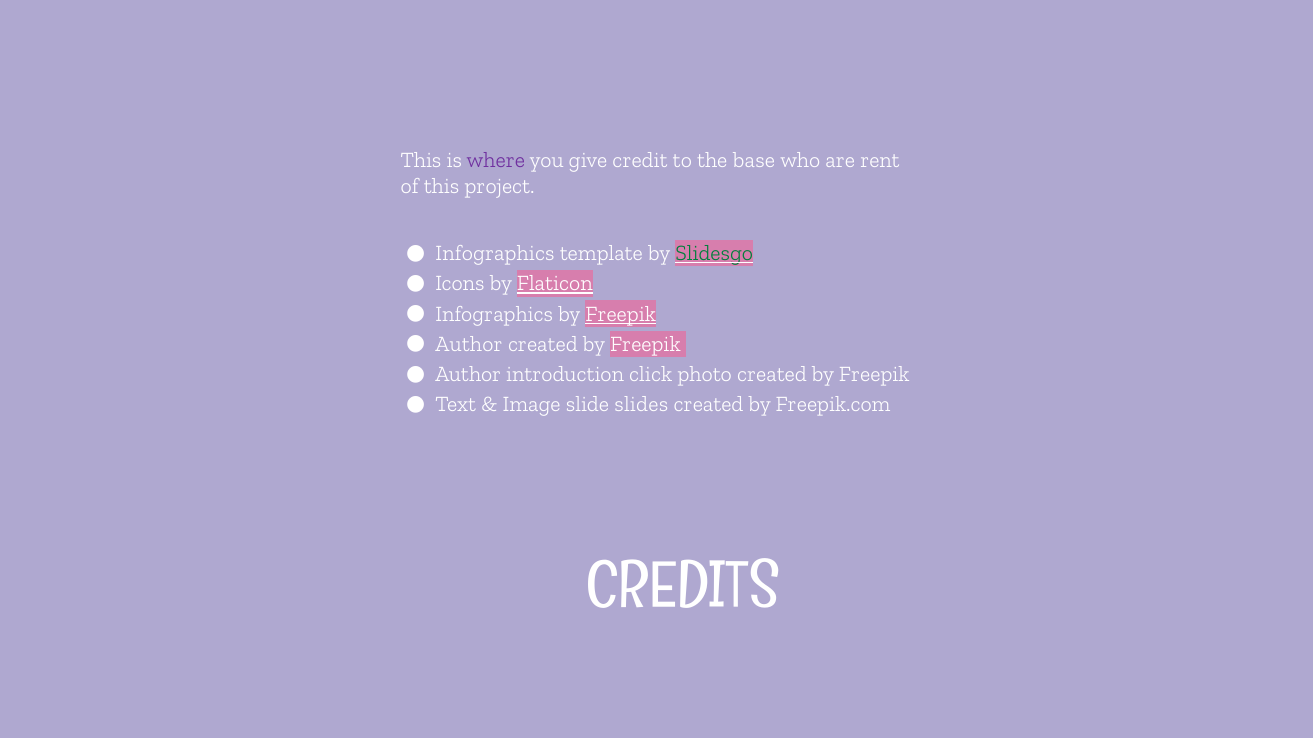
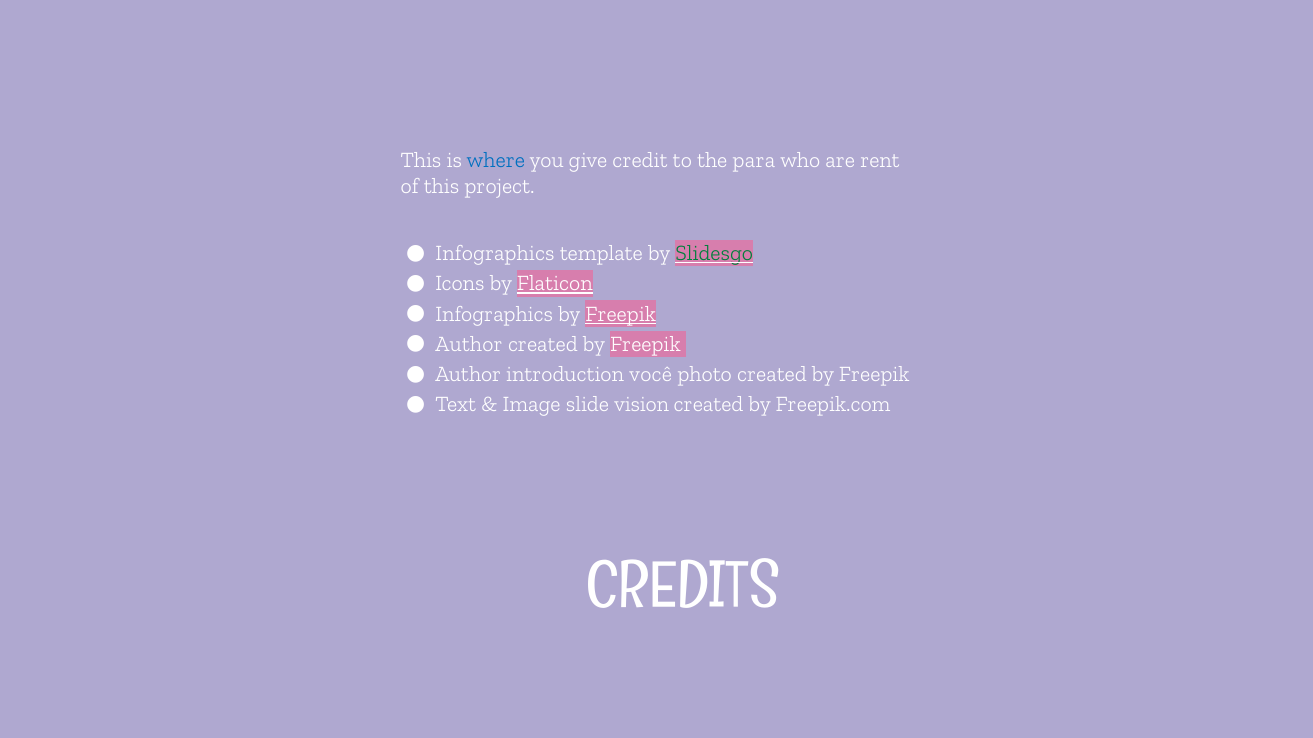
where colour: purple -> blue (496, 160)
base: base -> para (754, 160)
click: click -> você (651, 374)
slides: slides -> vision (642, 405)
